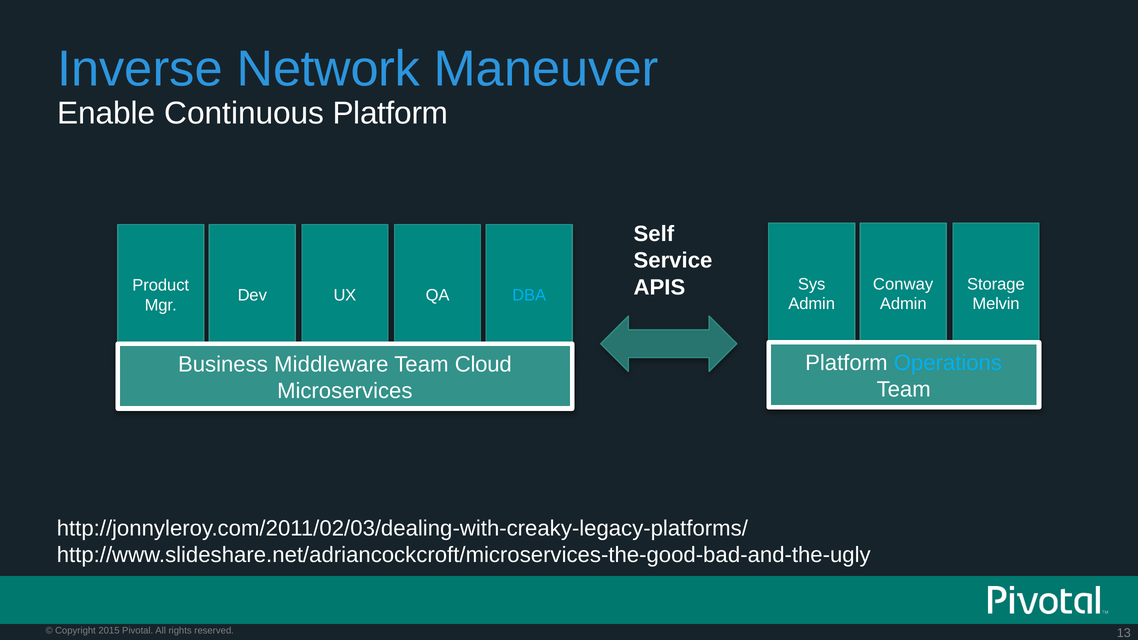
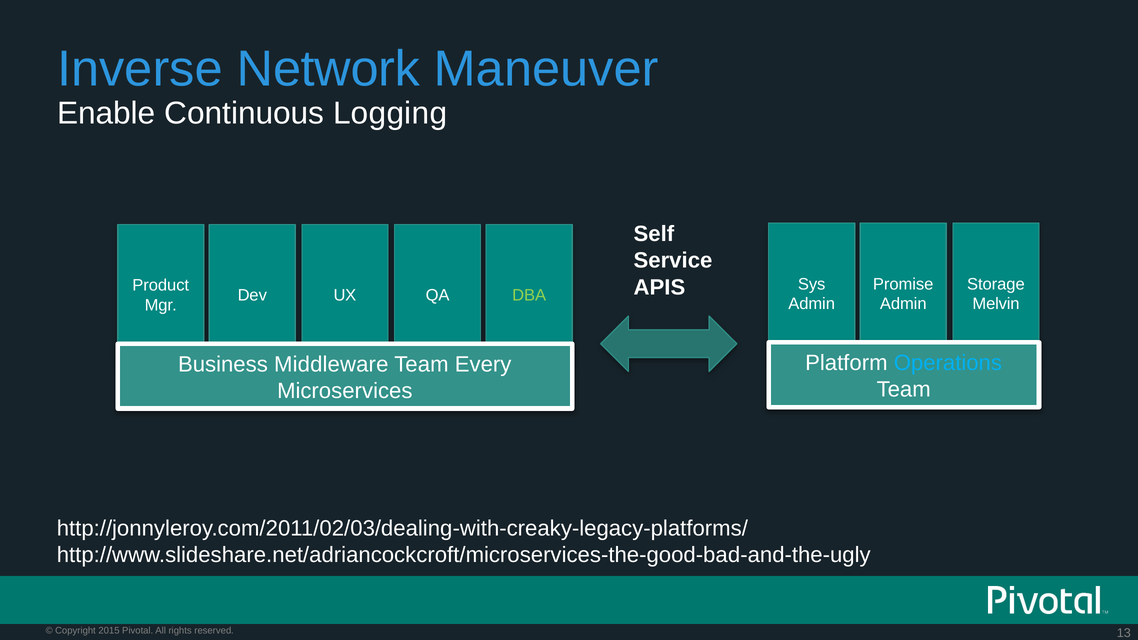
Continuous Platform: Platform -> Logging (390, 113)
Conway: Conway -> Promise (903, 284)
DBA colour: light blue -> light green (529, 295)
Cloud: Cloud -> Every (483, 365)
